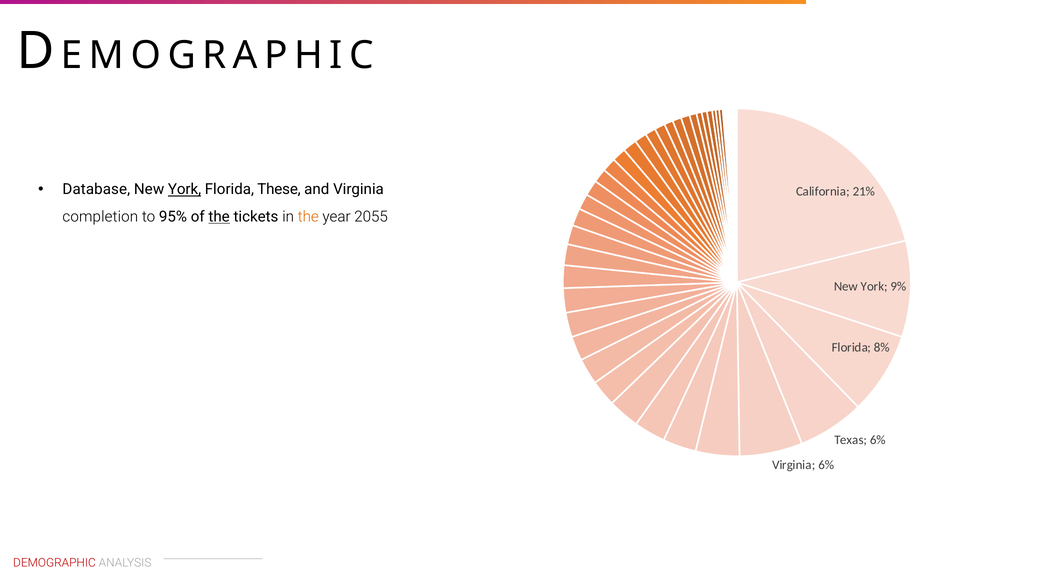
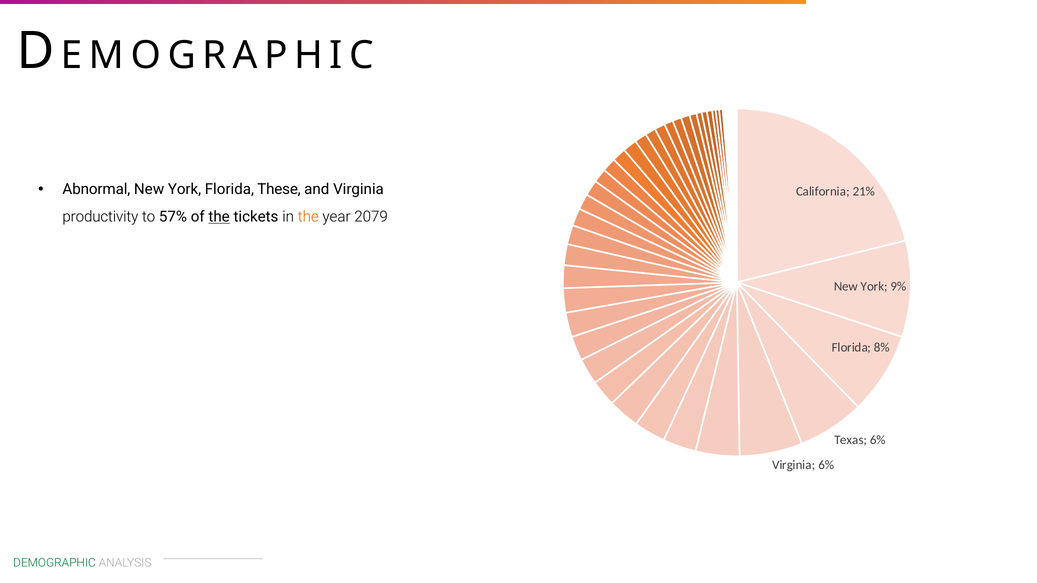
Database: Database -> Abnormal (96, 190)
York underline: present -> none (185, 190)
completion: completion -> productivity (100, 217)
95%: 95% -> 57% (173, 217)
2055: 2055 -> 2079 (371, 217)
DEMOGRAPHIC colour: red -> green (54, 563)
